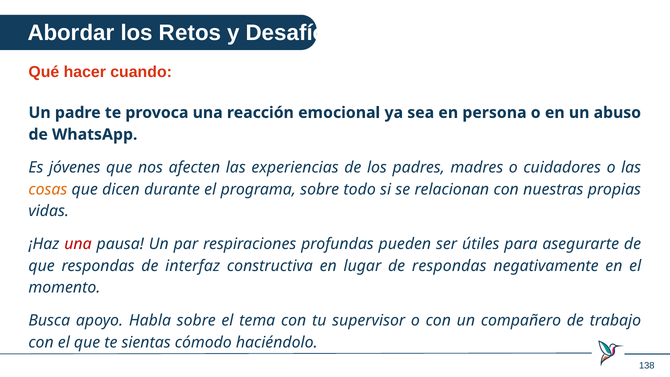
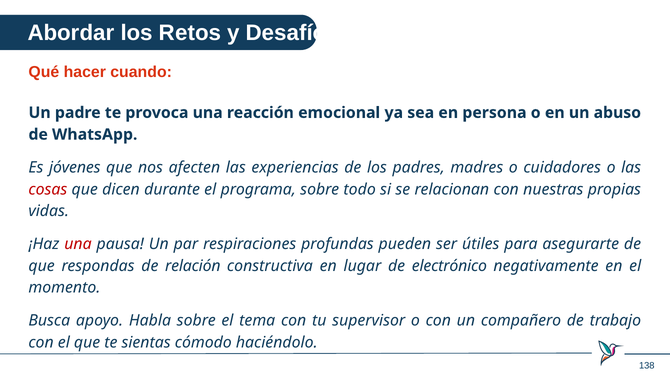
cosas colour: orange -> red (48, 189)
interfaz: interfaz -> relación (193, 266)
de respondas: respondas -> electrónico (449, 266)
